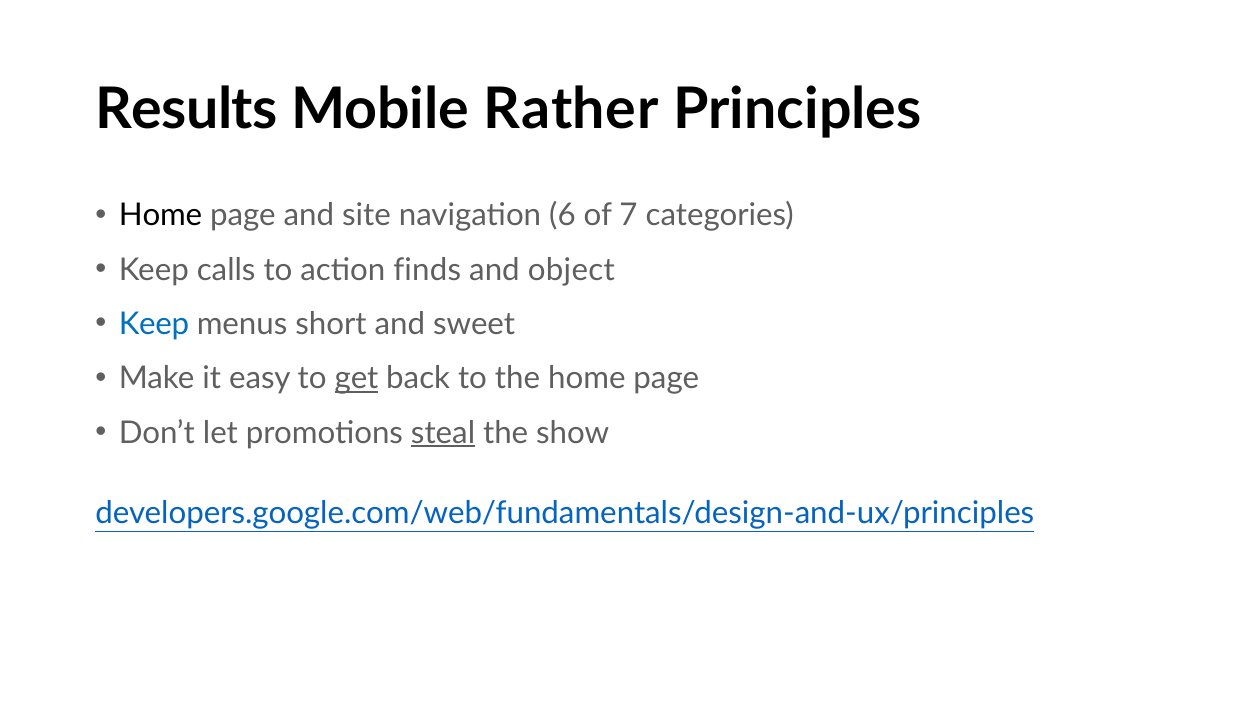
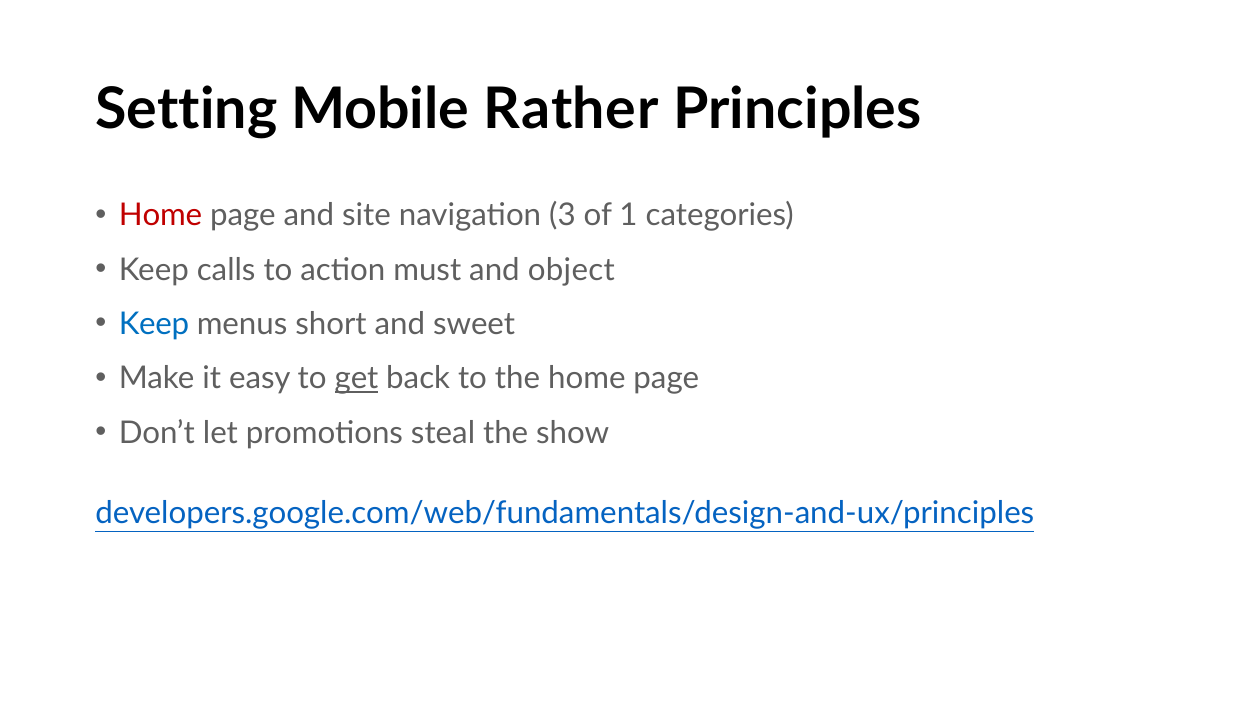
Results: Results -> Setting (186, 109)
Home colour: black -> red (161, 215)
6: 6 -> 3 (562, 215)
7: 7 -> 1 (629, 215)
finds: finds -> must (427, 270)
steal underline: present -> none (443, 433)
